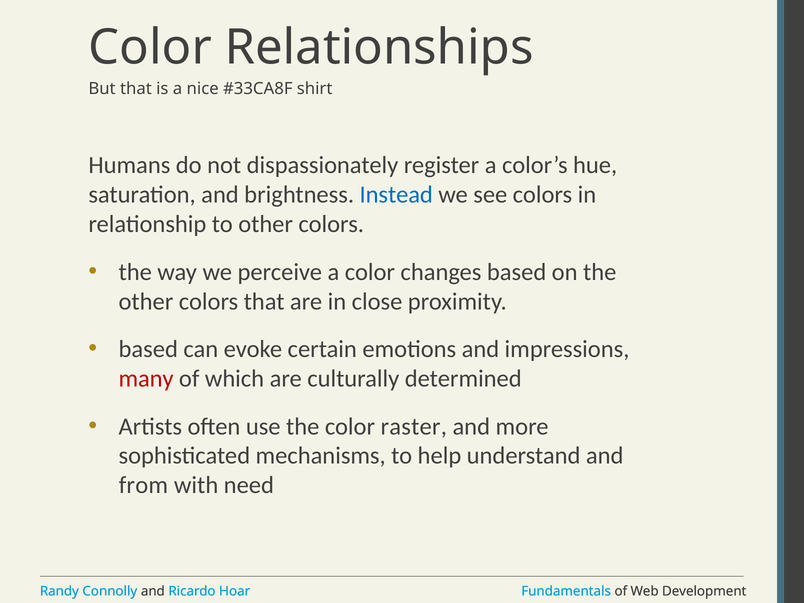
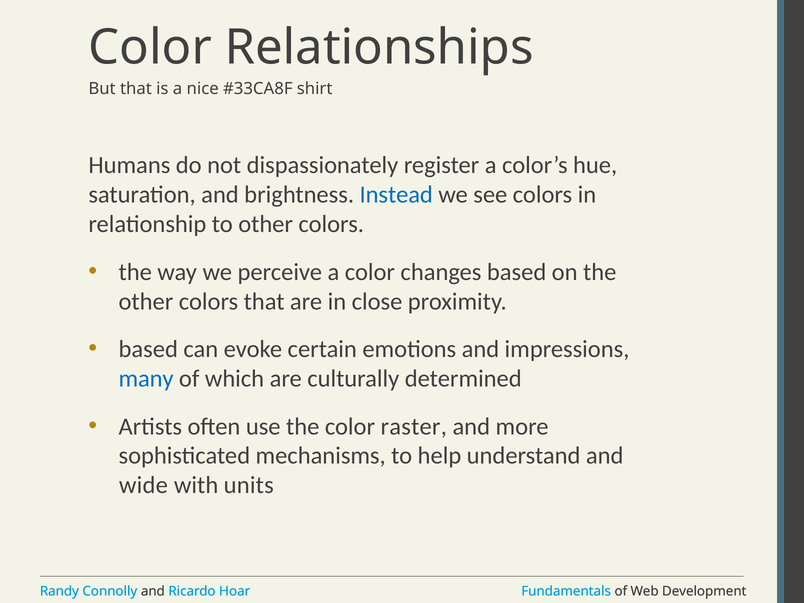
many colour: red -> blue (146, 379)
from: from -> wide (143, 485)
need: need -> units (249, 485)
